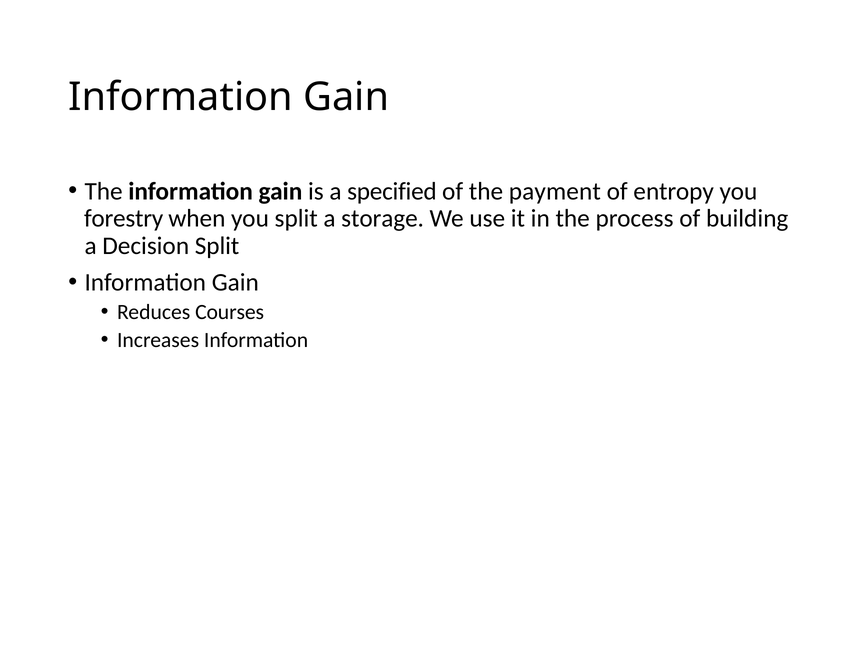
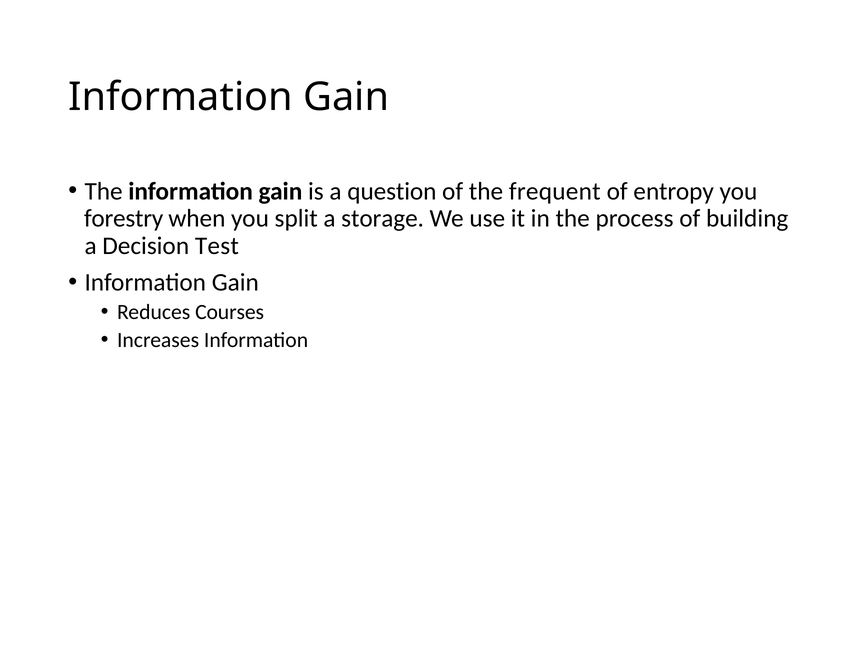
specified: specified -> question (392, 191)
payment: payment -> frequent (555, 191)
Decision Split: Split -> Test (217, 246)
